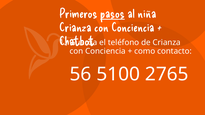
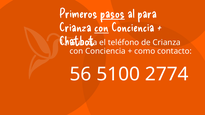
niña: niña -> para (147, 14)
con underline: none -> present (102, 28)
2765: 2765 -> 2774 (167, 74)
